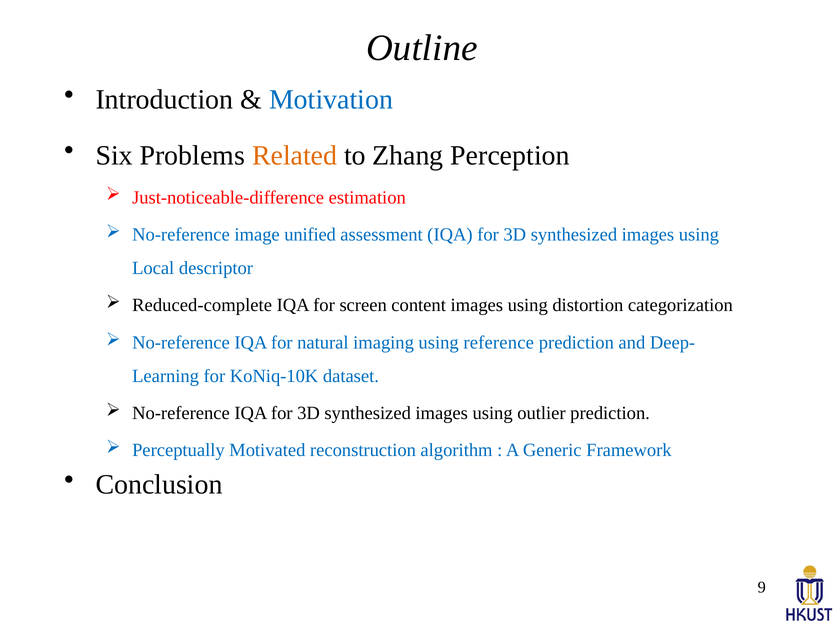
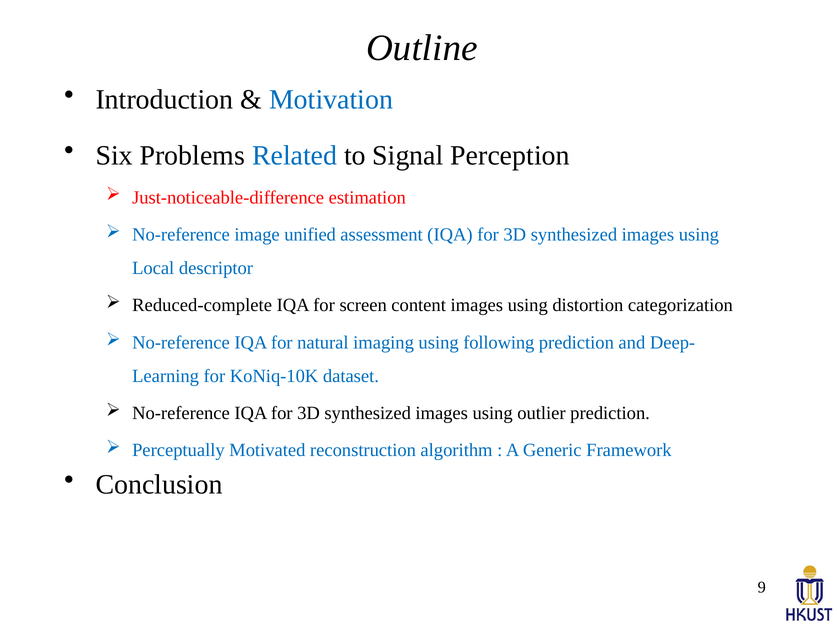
Related colour: orange -> blue (295, 155)
Zhang: Zhang -> Signal (408, 155)
reference: reference -> following (499, 342)
